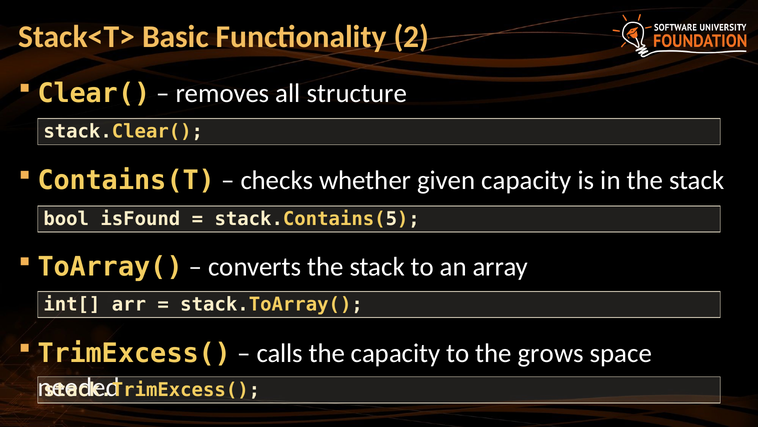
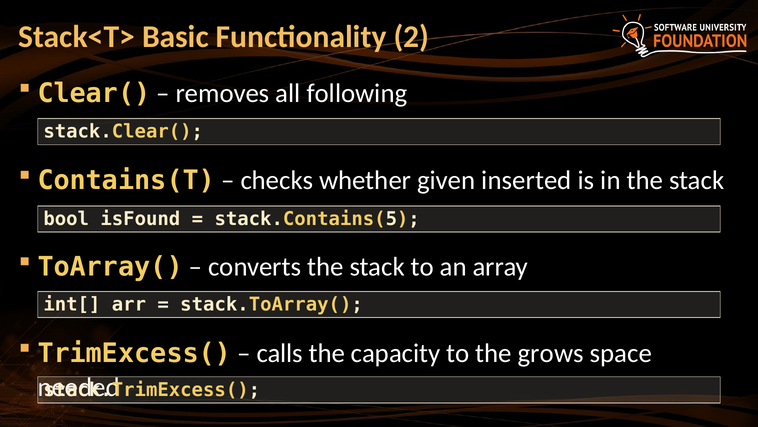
structure: structure -> following (357, 93)
given capacity: capacity -> inserted (526, 180)
